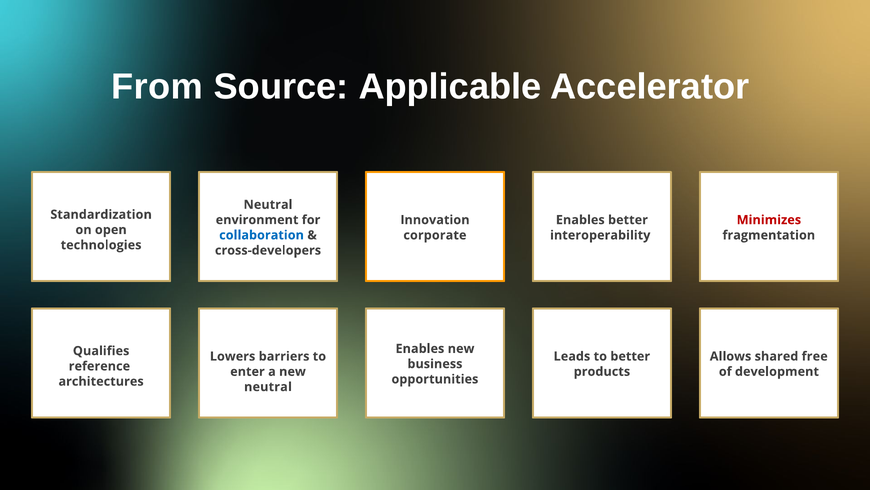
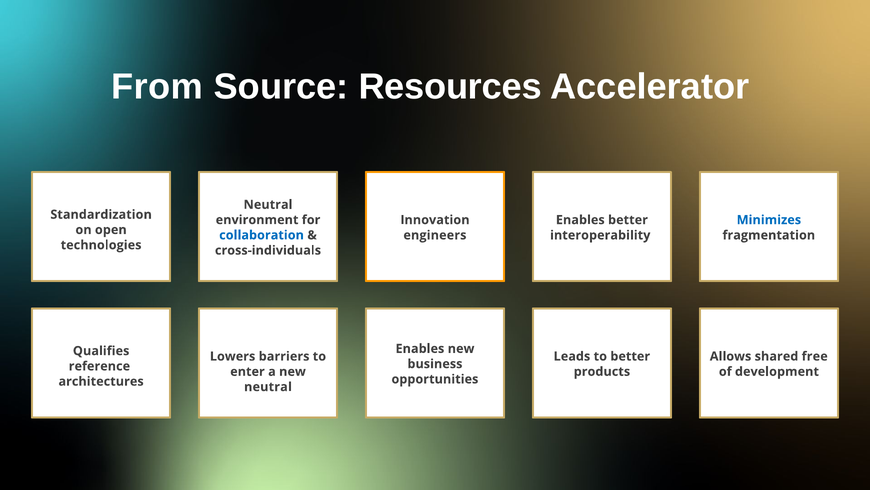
Applicable: Applicable -> Resources (450, 87)
Minimizes colour: red -> blue (769, 220)
corporate: corporate -> engineers (435, 235)
cross-developers: cross-developers -> cross-individuals (268, 250)
